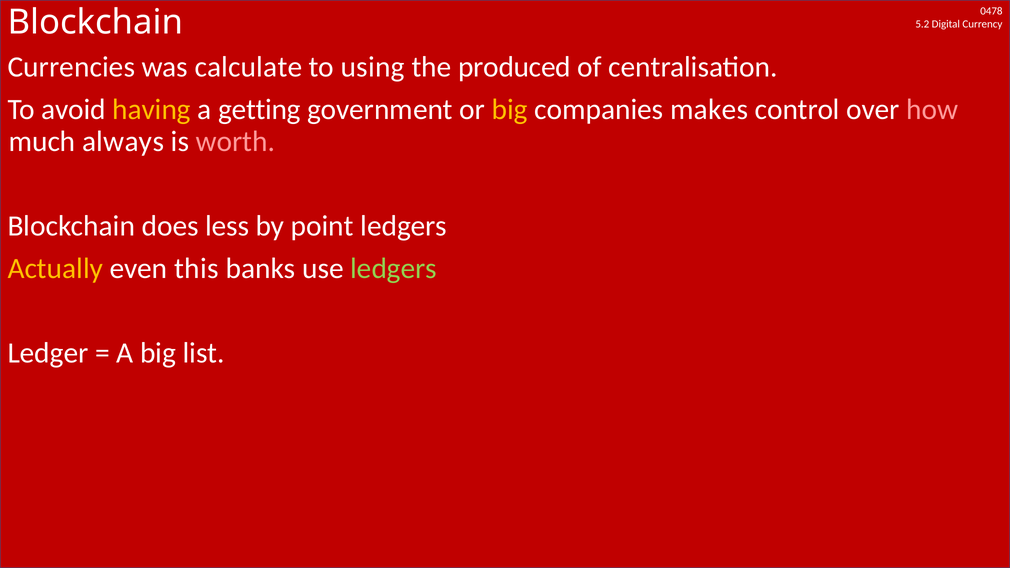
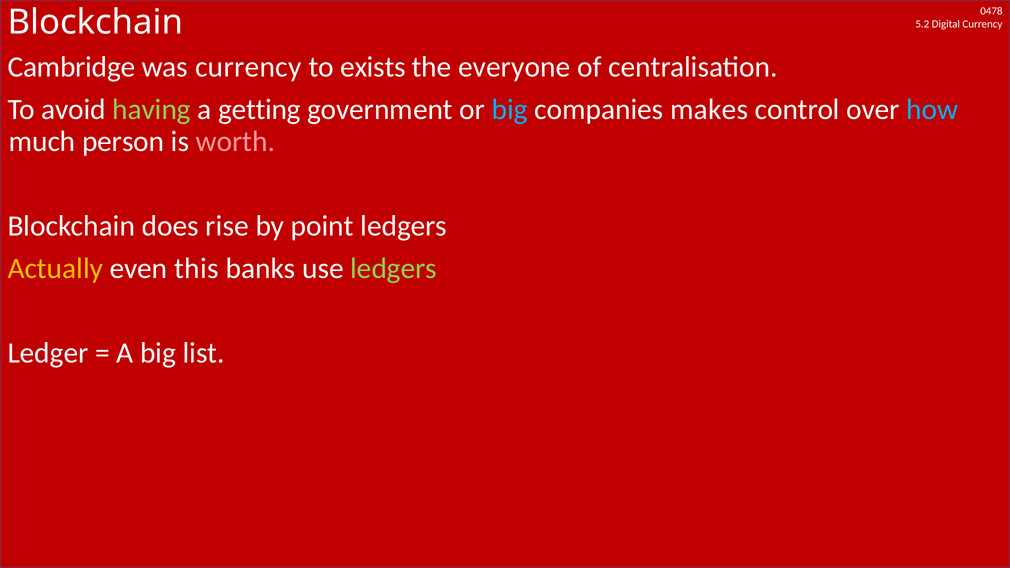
Currencies: Currencies -> Cambridge (71, 67)
was calculate: calculate -> currency (248, 67)
using: using -> exists (373, 67)
produced: produced -> everyone (514, 67)
having colour: yellow -> light green (152, 110)
big colour: yellow -> light blue (510, 110)
how colour: pink -> light blue (932, 110)
always: always -> person (123, 141)
less: less -> rise (227, 226)
